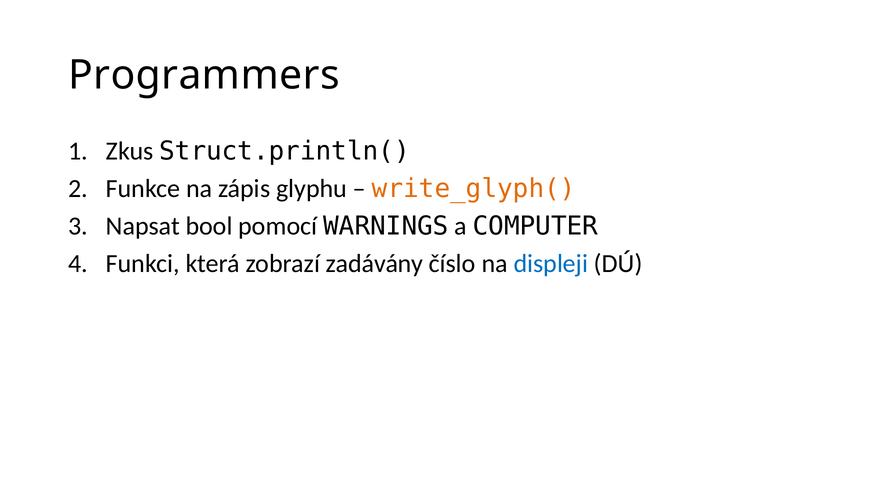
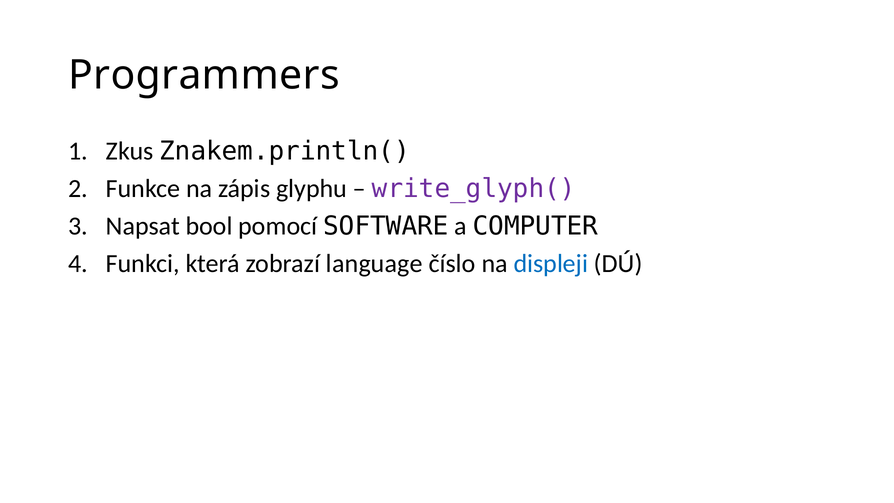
Struct.println(: Struct.println( -> Znakem.println( (285, 151)
write_glyph( colour: orange -> purple (474, 189)
WARNINGS: WARNINGS -> SOFTWARE (386, 226)
zadávány: zadávány -> language (374, 264)
